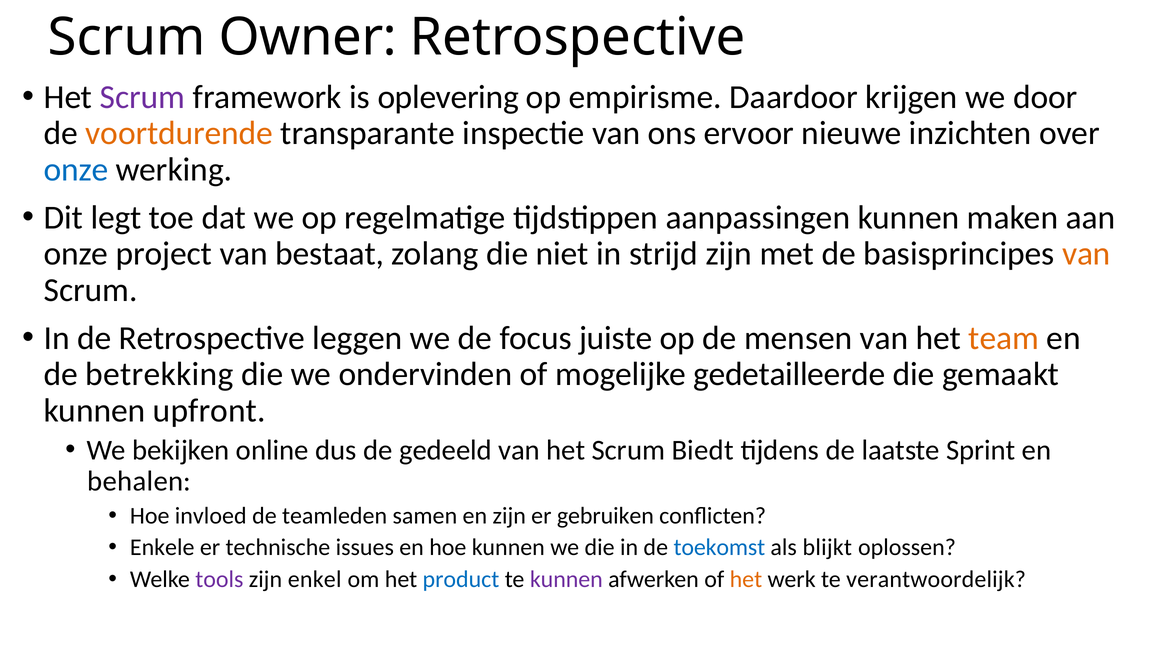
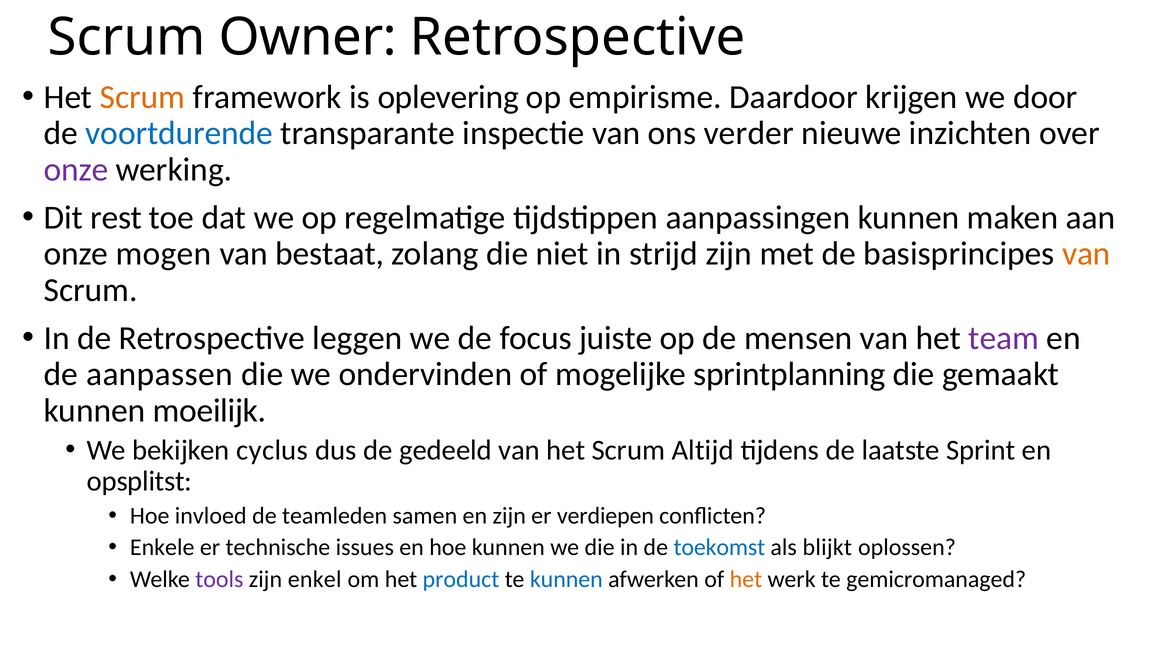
Scrum colour: purple -> orange (142, 97)
voortdurende colour: orange -> blue (179, 133)
ervoor: ervoor -> verder (749, 133)
onze colour: blue -> purple (76, 169)
legt: legt -> rest (116, 218)
project: project -> mogen (164, 254)
team colour: orange -> purple (1004, 338)
betrekking: betrekking -> aanpassen (159, 374)
gedetailleerde: gedetailleerde -> sprintplanning (789, 374)
upfront: upfront -> moeilijk (210, 410)
online: online -> cyclus (272, 450)
Biedt: Biedt -> Altijd (703, 450)
behalen: behalen -> opsplitst (139, 481)
gebruiken: gebruiken -> verdiepen (605, 516)
kunnen colour: purple -> blue (566, 579)
verantwoordelijk: verantwoordelijk -> gemicromanaged (936, 579)
